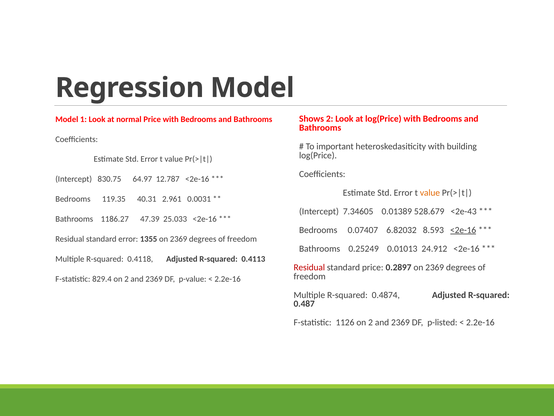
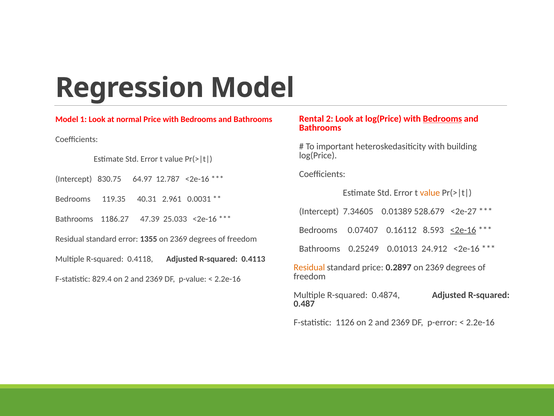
Shows: Shows -> Rental (312, 119)
Bedrooms underline: none -> present (442, 119)
<2e-43: <2e-43 -> <2e-27 (464, 211)
6.82032: 6.82032 -> 0.16112 (402, 230)
Residual colour: red -> orange (309, 267)
p-listed: p-listed -> p-error (442, 322)
